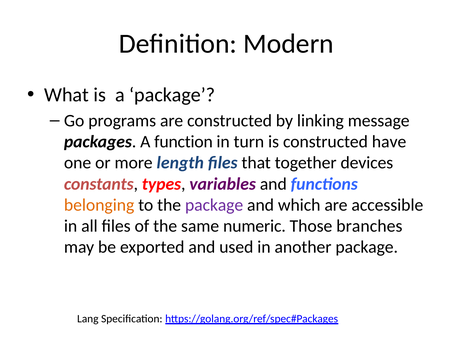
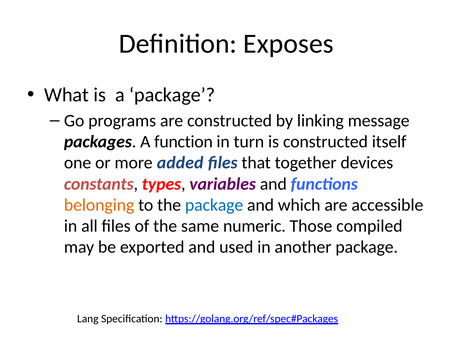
Modern: Modern -> Exposes (289, 44)
have: have -> itself (389, 142)
length: length -> added (180, 163)
package colour: purple -> blue (214, 205)
branches: branches -> compiled (369, 227)
